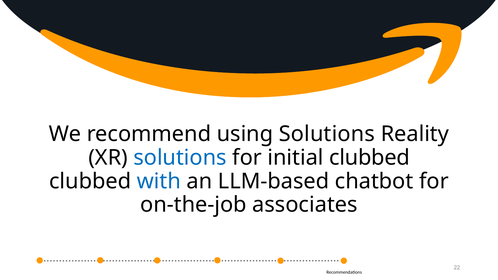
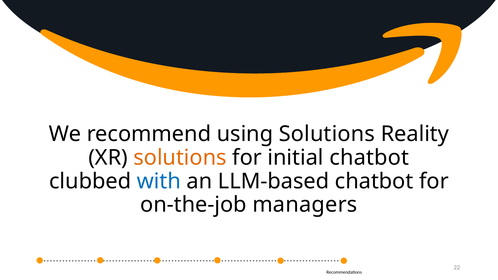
solutions colour: blue -> orange (180, 158)
initial clubbed: clubbed -> chatbot (369, 158)
associates: associates -> managers (305, 205)
